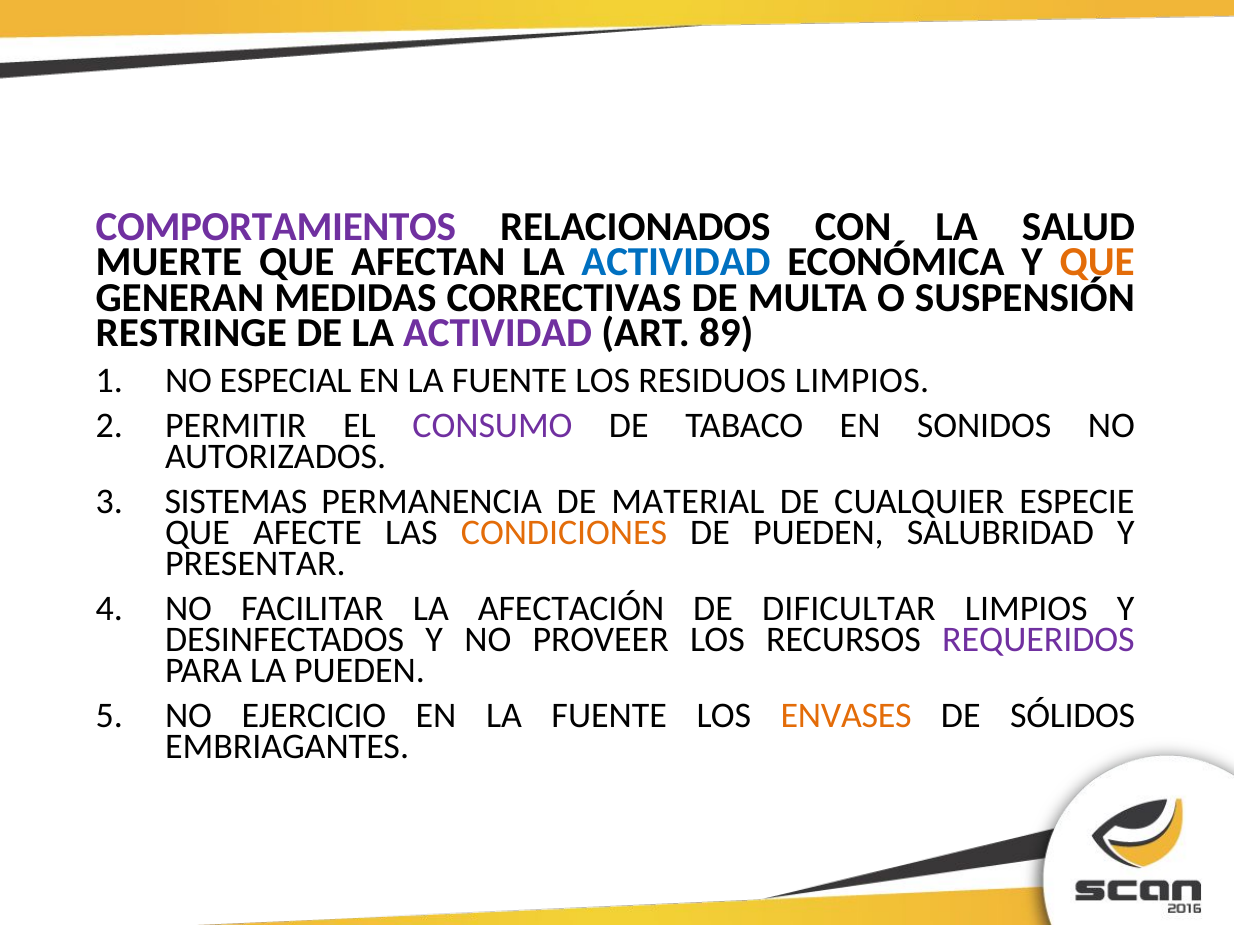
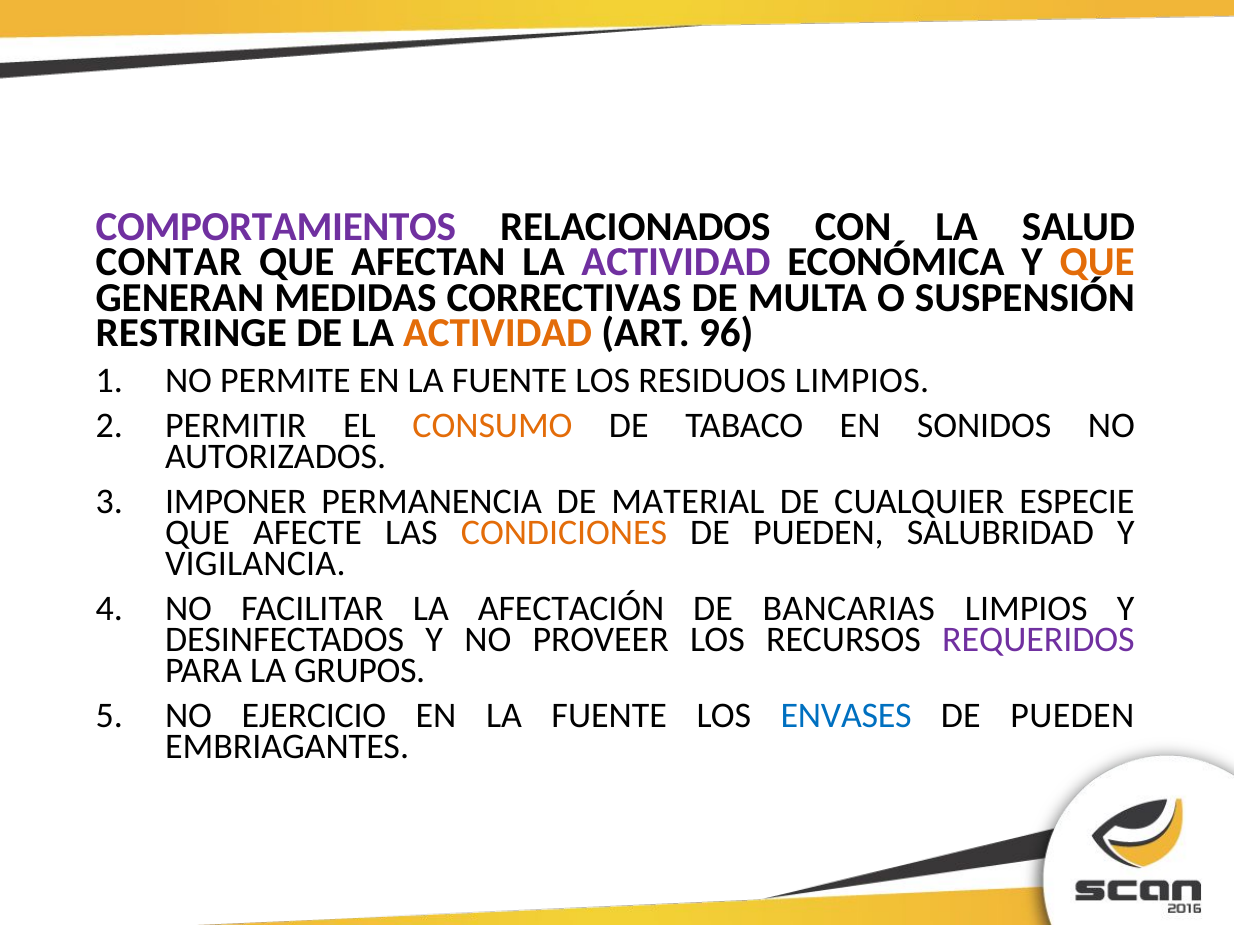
MUERTE: MUERTE -> CONTAR (169, 262)
ACTIVIDAD colour: blue -> purple (676, 262)
ACTIVIDAD colour: purple -> orange (498, 334)
89: 89 -> 96 (726, 334)
ESPECIAL: ESPECIAL -> PERMITE (285, 381)
CONSUMO colour: purple -> orange (492, 426)
SISTEMAS: SISTEMAS -> IMPONER (236, 502)
PRESENTAR: PRESENTAR -> VIGILANCIA (255, 564)
DIFICULTAR: DIFICULTAR -> BANCARIAS (849, 609)
LA PUEDEN: PUEDEN -> GRUPOS (360, 671)
ENVASES colour: orange -> blue (846, 716)
SÓLIDOS: SÓLIDOS -> PUEDEN (1072, 716)
